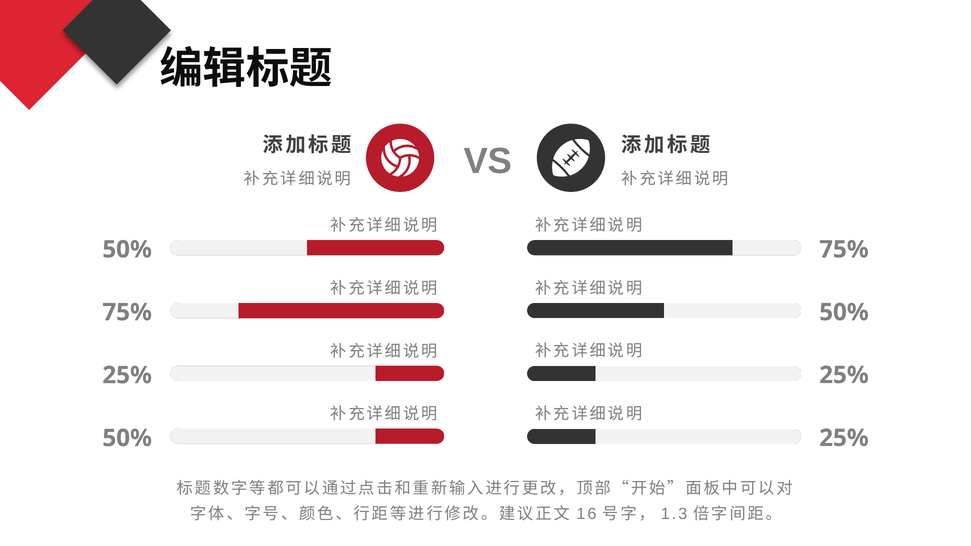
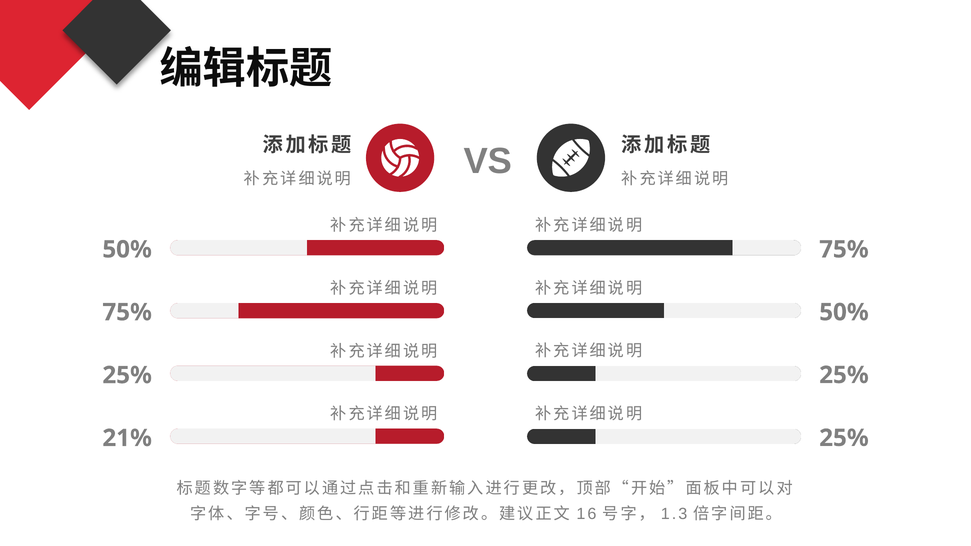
50%: 50% -> 21% (127, 438)
